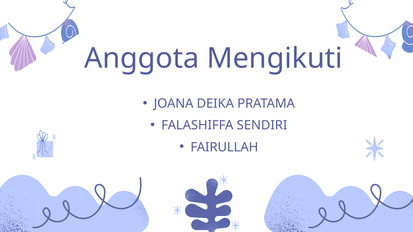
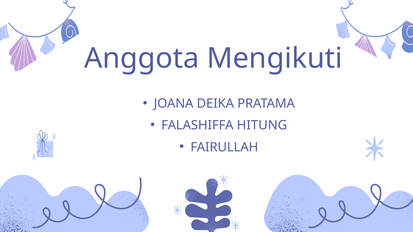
SENDIRI: SENDIRI -> HITUNG (262, 126)
